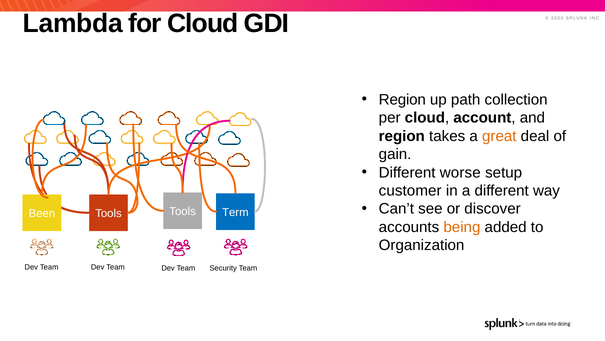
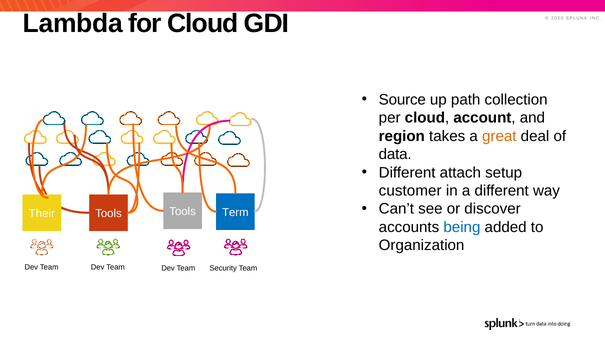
Region: Region -> Source (402, 100)
gain: gain -> data (395, 154)
worse: worse -> attach (460, 172)
Been: Been -> Their (42, 213)
being colour: orange -> blue (462, 227)
